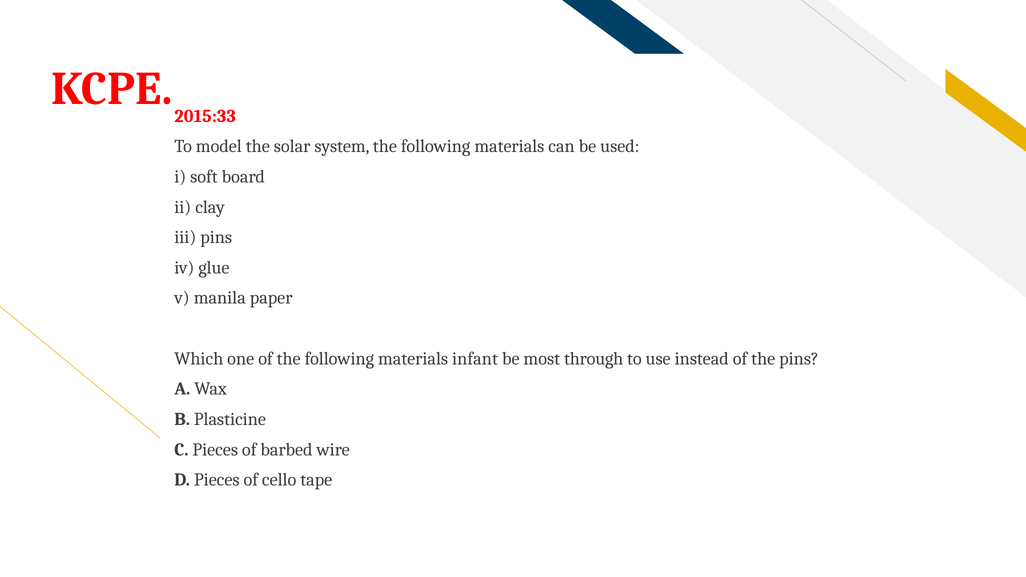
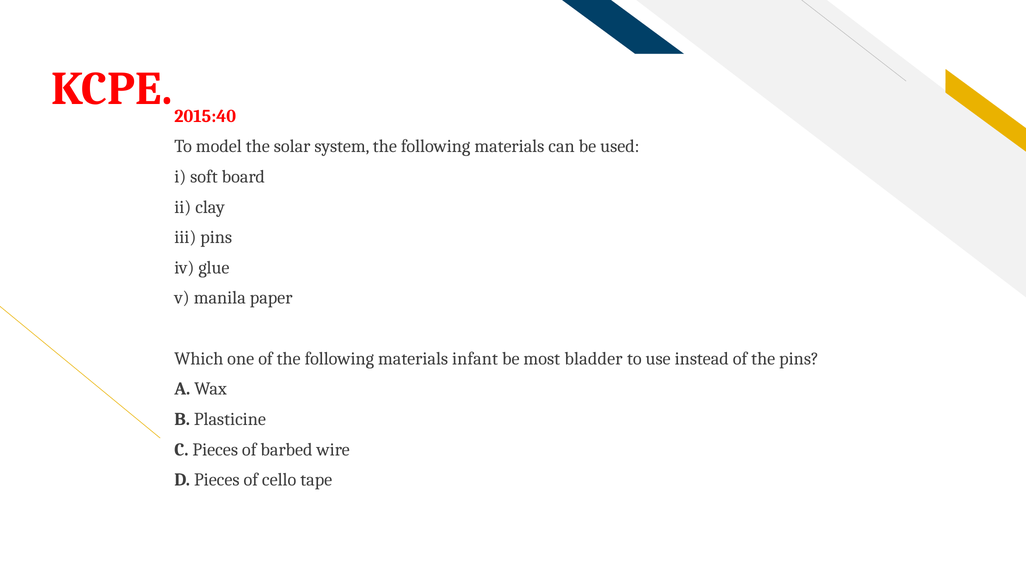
2015:33: 2015:33 -> 2015:40 (205, 116)
through: through -> bladder (593, 359)
